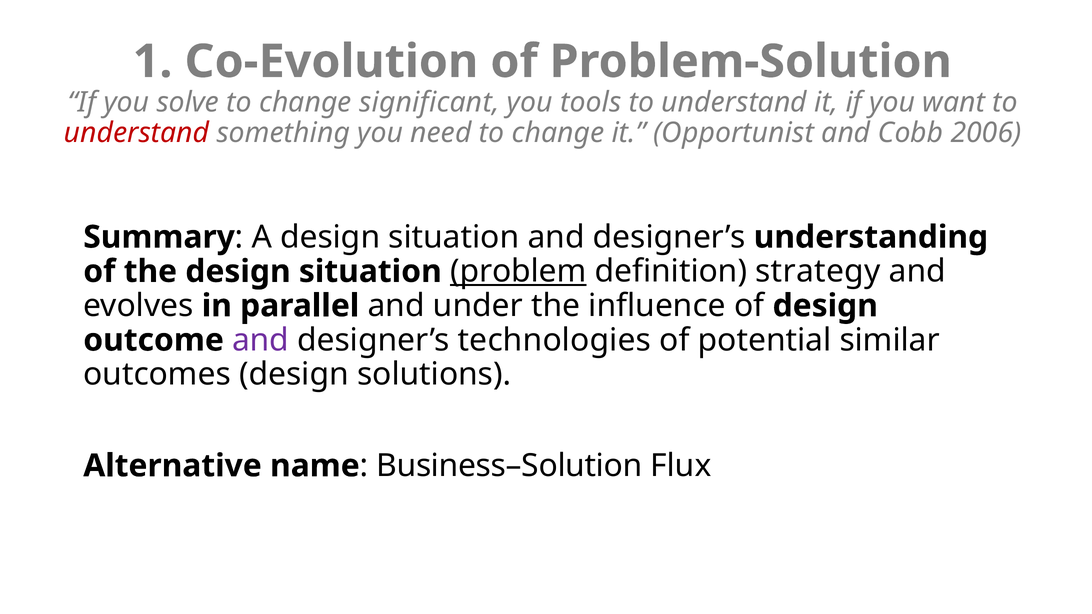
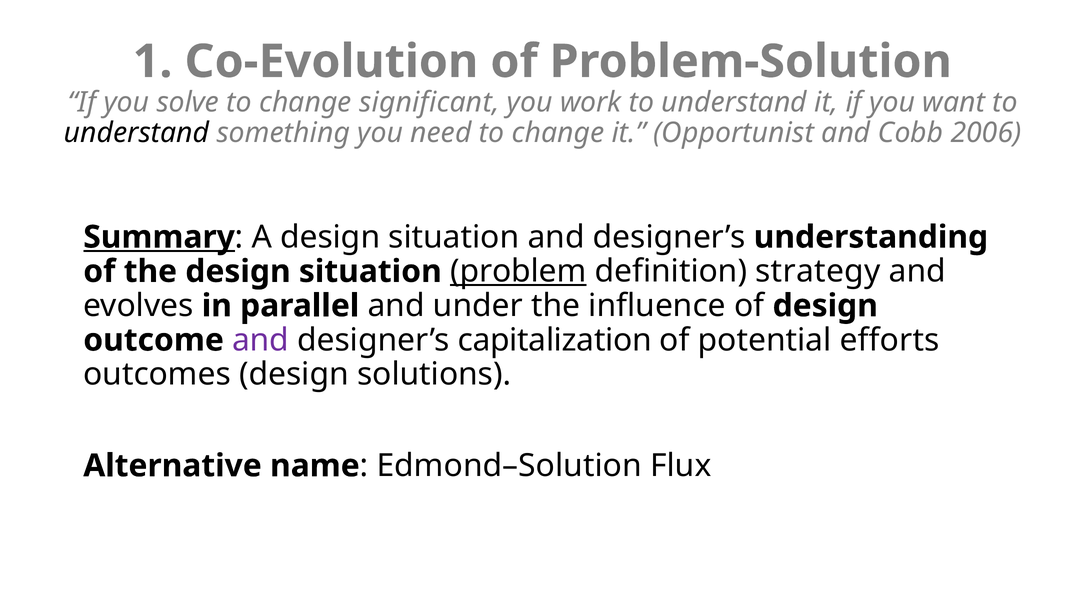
tools: tools -> work (591, 102)
understand colour: red -> black (137, 133)
Summary underline: none -> present (159, 237)
technologies: technologies -> capitalization (555, 340)
similar: similar -> efforts (890, 340)
Business–Solution: Business–Solution -> Edmond–Solution (509, 466)
